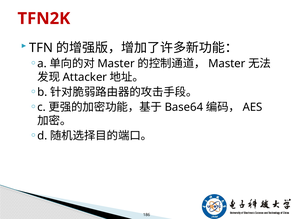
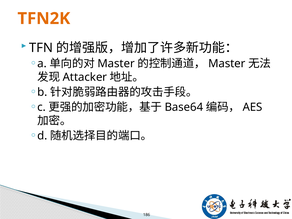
TFN2K colour: red -> orange (44, 19)
